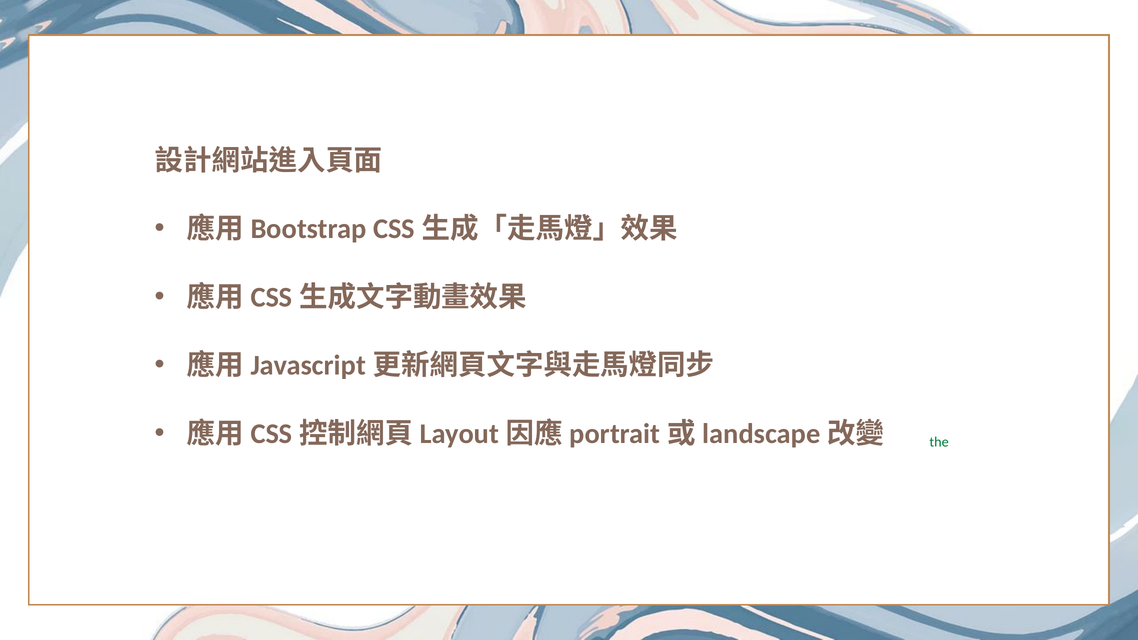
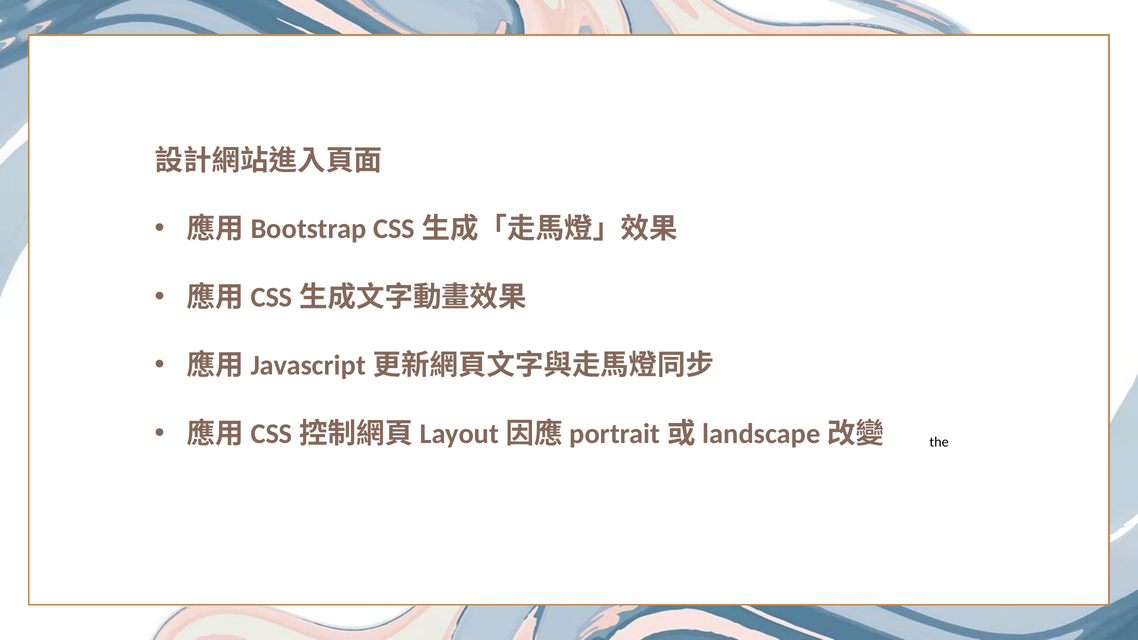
the colour: green -> black (939, 442)
